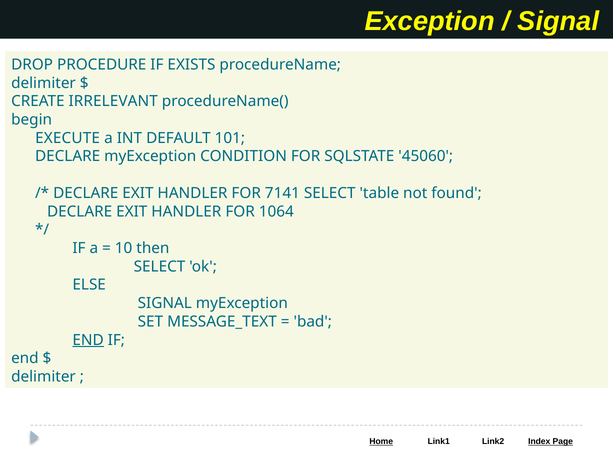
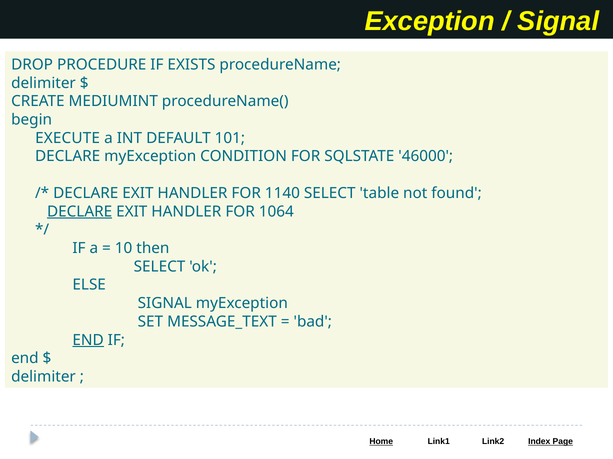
IRRELEVANT: IRRELEVANT -> MEDIUMINT (113, 101)
45060: 45060 -> 46000 (426, 157)
7141: 7141 -> 1140 (282, 193)
DECLARE underline: none -> present (80, 212)
